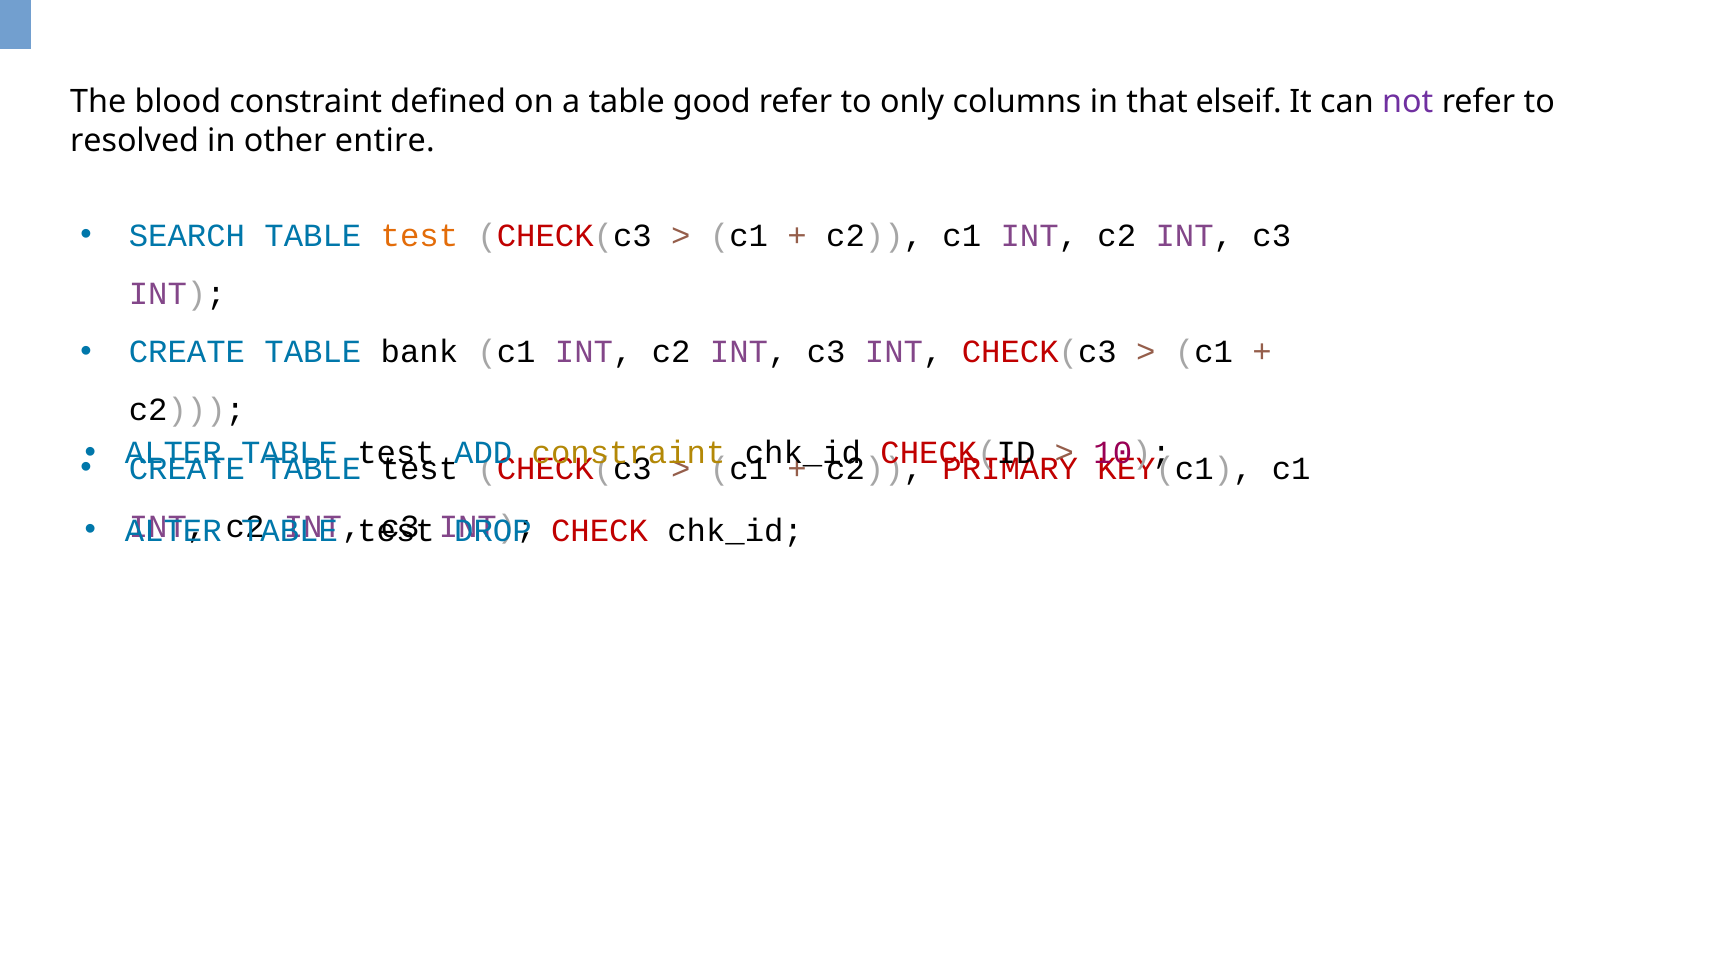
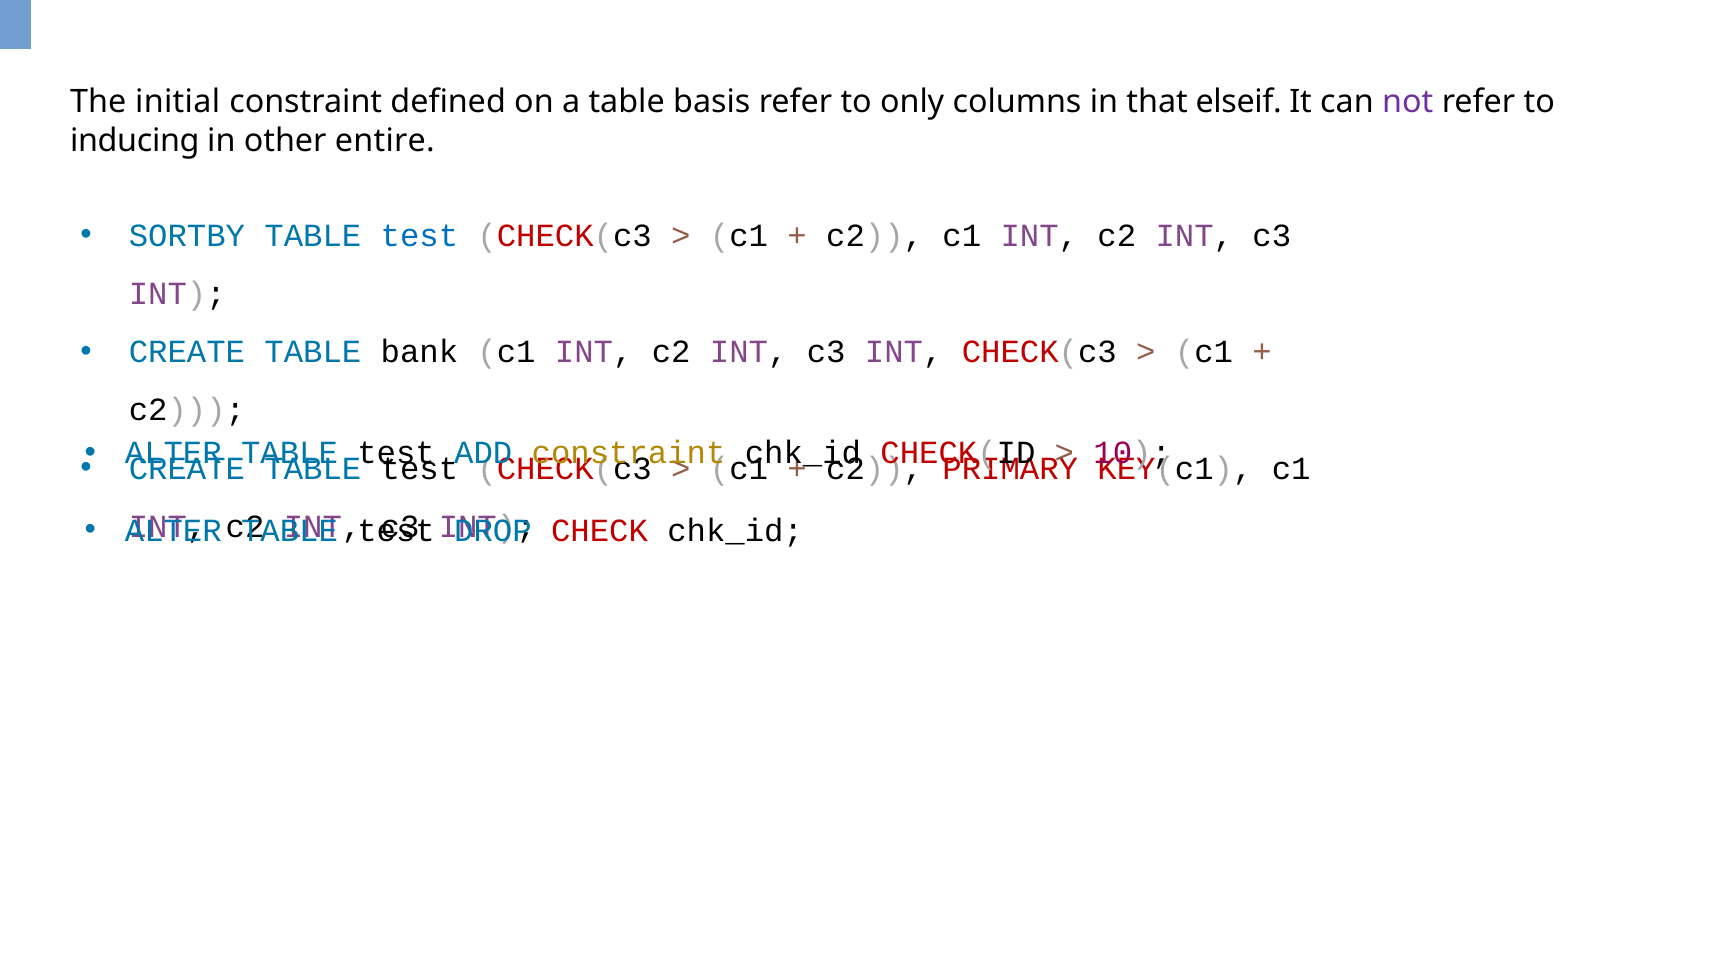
blood: blood -> initial (178, 102)
good: good -> basis (712, 102)
resolved: resolved -> inducing (135, 141)
SEARCH: SEARCH -> SORTBY (187, 236)
test colour: orange -> blue (419, 236)
